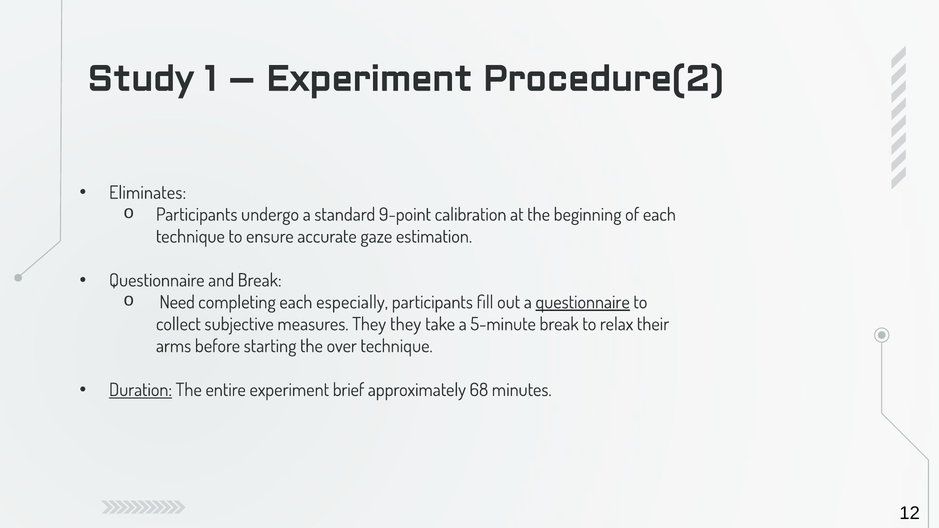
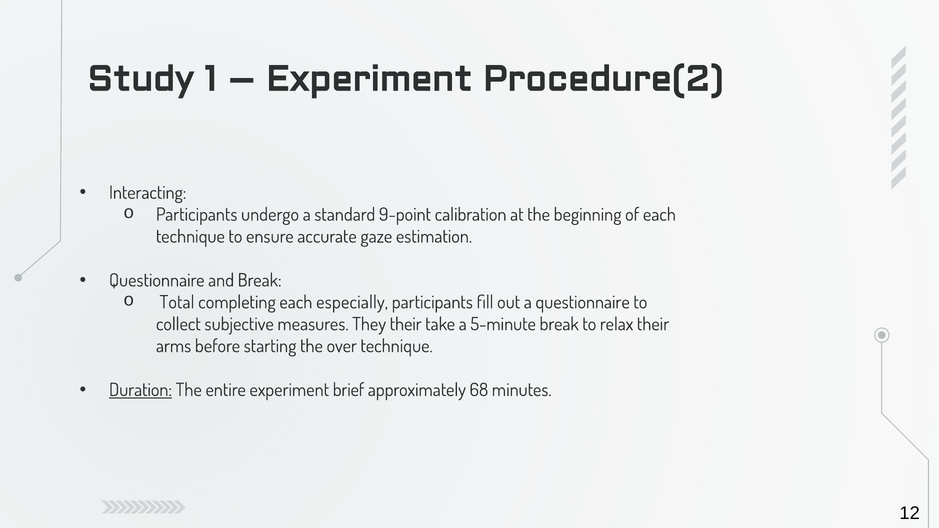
Eliminates: Eliminates -> Interacting (148, 193)
Need: Need -> Total (177, 302)
questionnaire underline: present -> none (583, 302)
They they: they -> their (406, 324)
